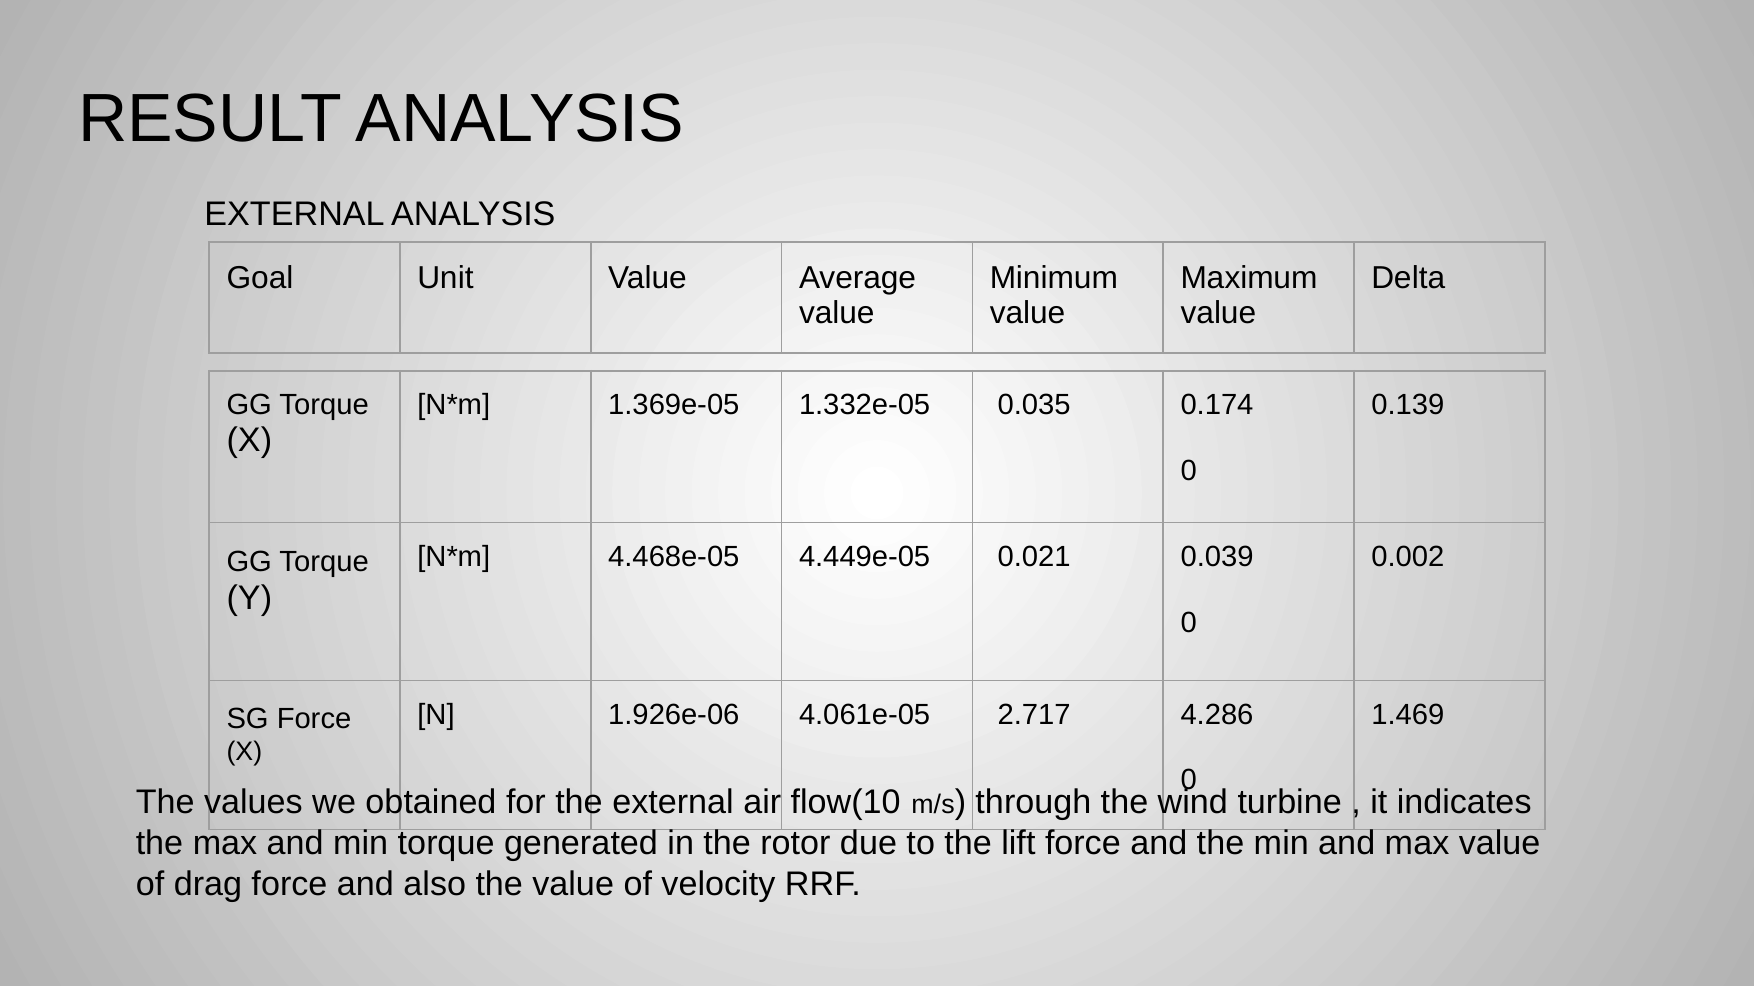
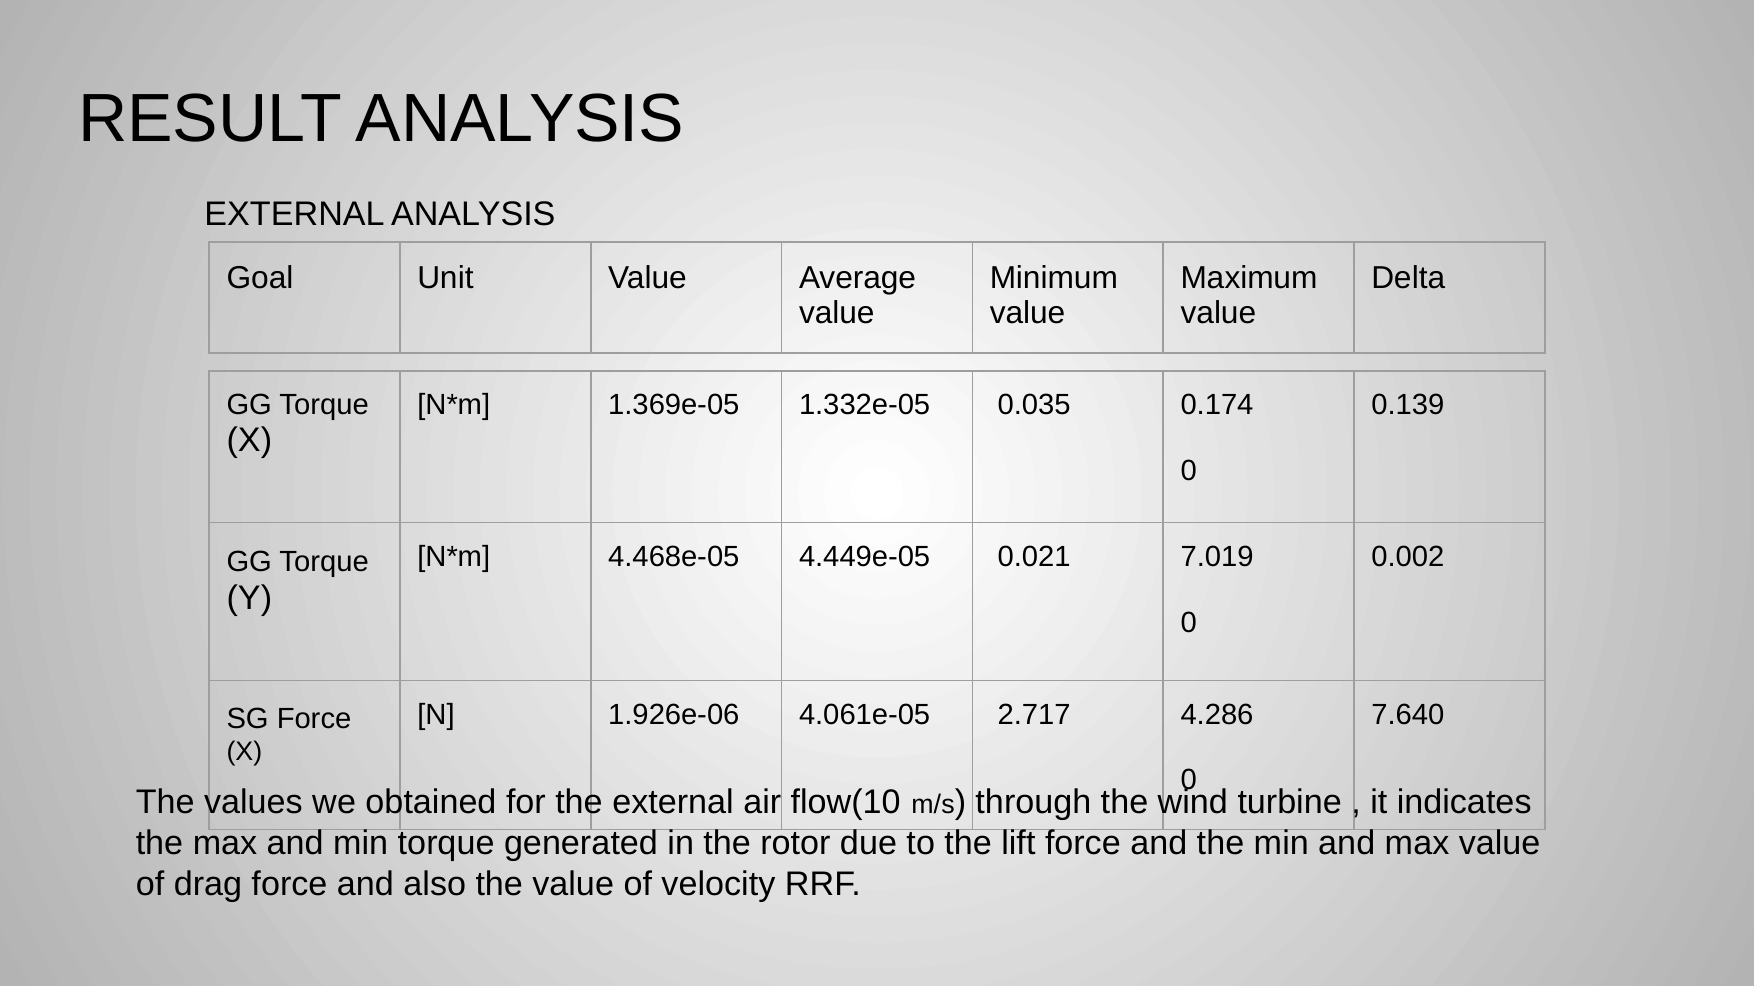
0.039: 0.039 -> 7.019 (1217, 557)
1.469: 1.469 -> 7.640 (1408, 715)
